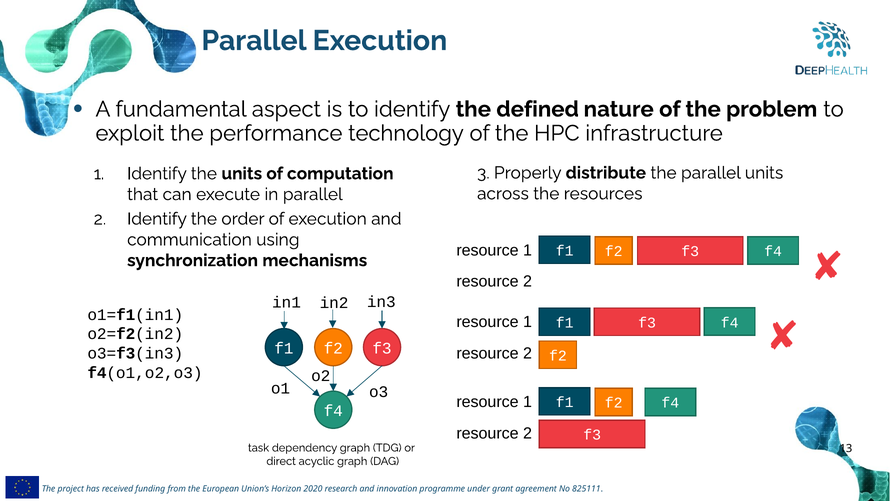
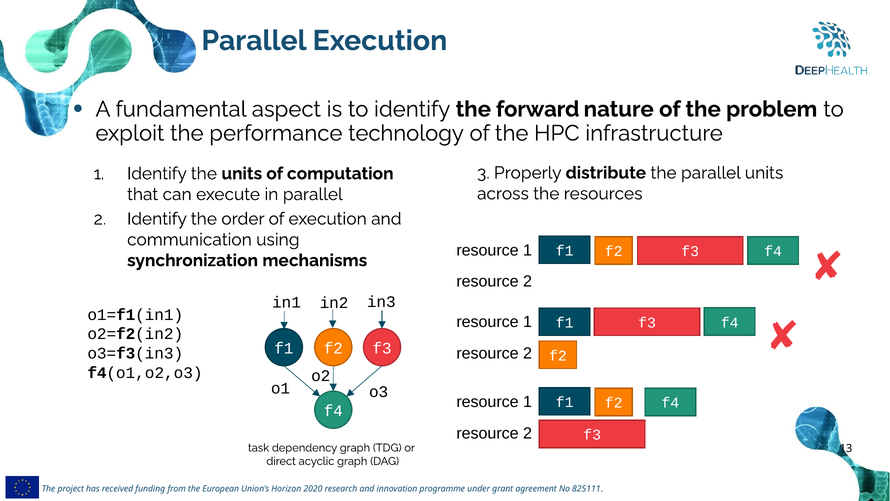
defined: defined -> forward (538, 109)
